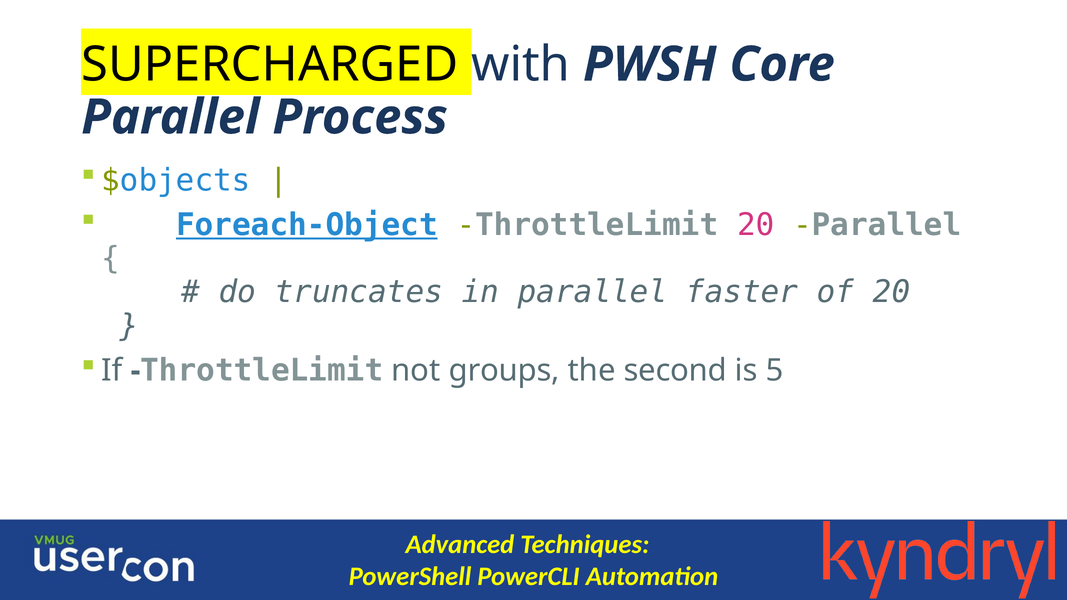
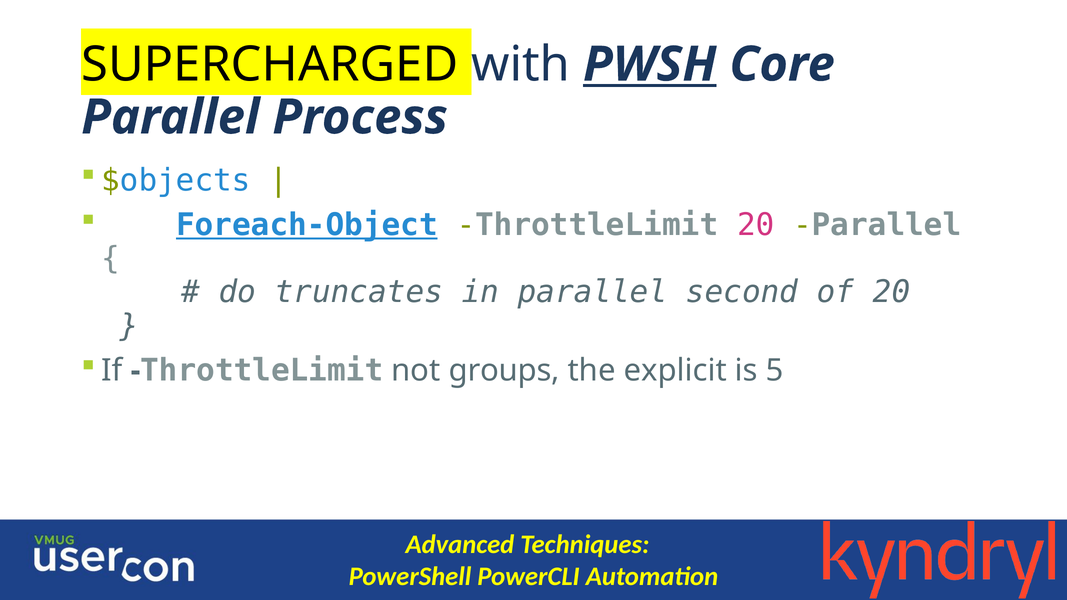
PWSH underline: none -> present (650, 65)
faster: faster -> second (742, 292)
second: second -> explicit (675, 371)
